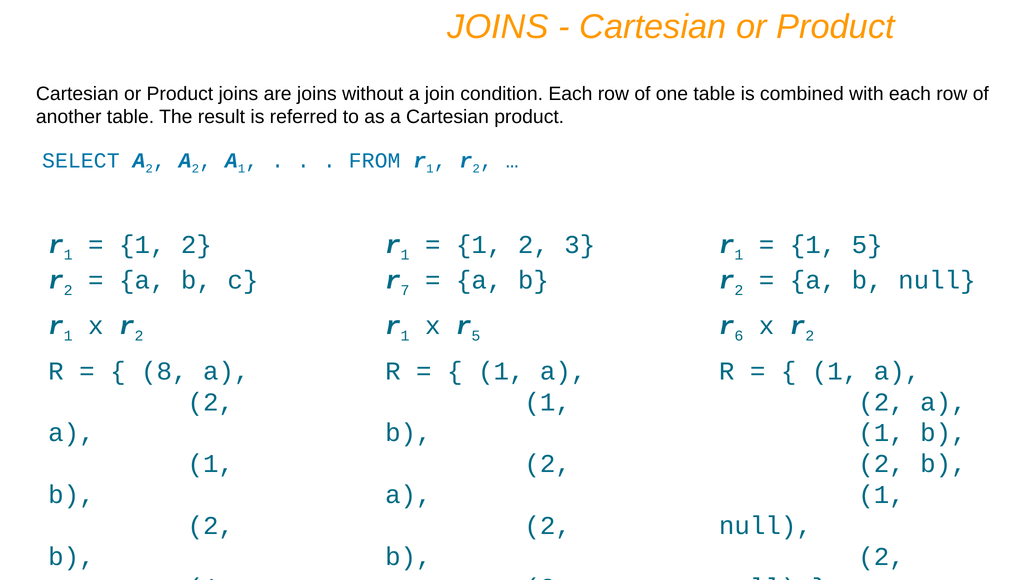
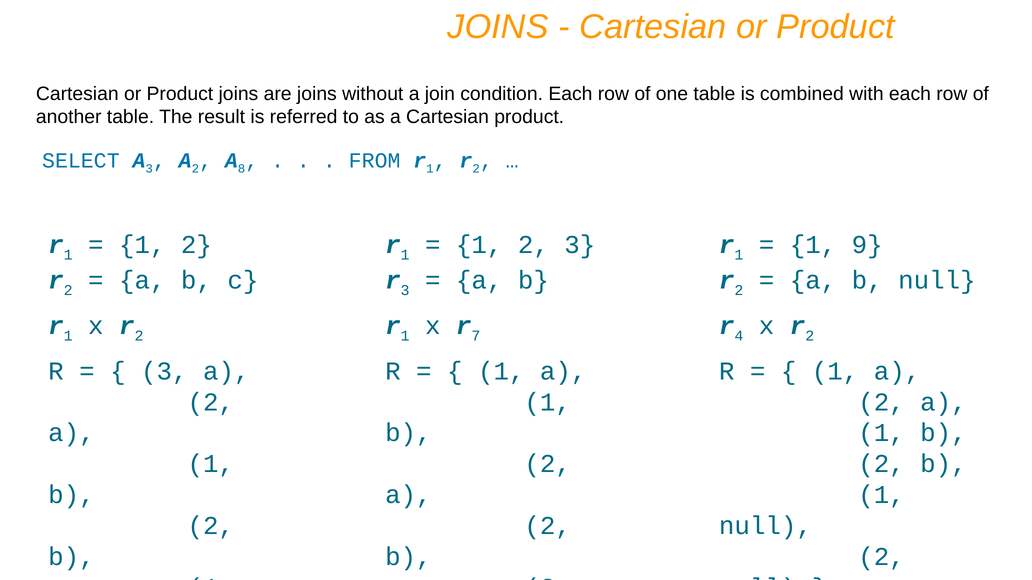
SELECT A 2: 2 -> 3 (149, 169)
1: 1 -> 8 (242, 169)
1 5: 5 -> 9 (867, 245)
r 7: 7 -> 3 (405, 290)
r 5: 5 -> 7 (476, 336)
r 6: 6 -> 4 (739, 336)
8: 8 -> 3 (164, 371)
